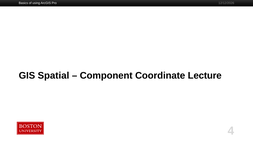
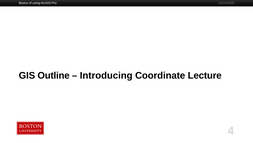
Spatial: Spatial -> Outline (54, 75)
Component: Component -> Introducing (106, 75)
